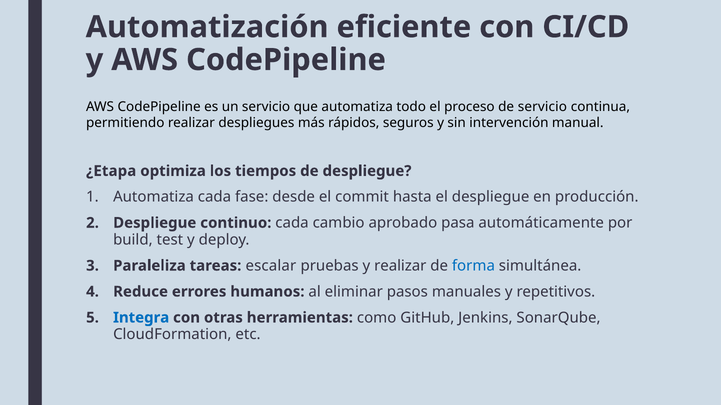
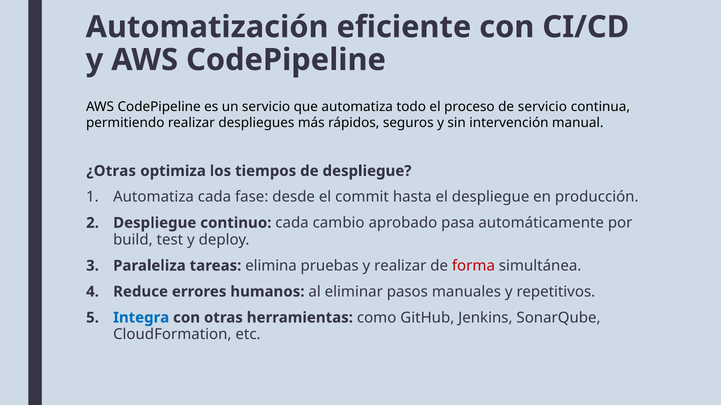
¿Etapa: ¿Etapa -> ¿Otras (111, 171)
escalar: escalar -> elimina (271, 266)
forma colour: blue -> red (473, 266)
